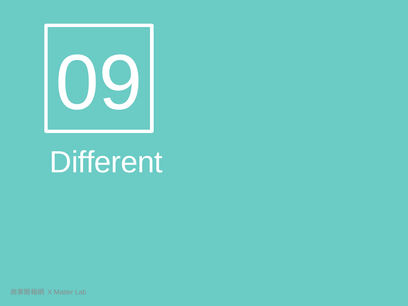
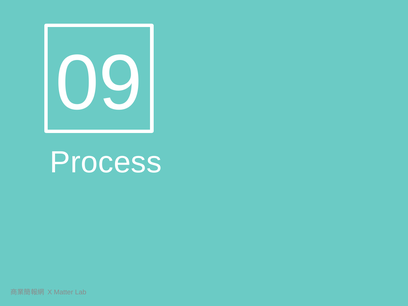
Different: Different -> Process (106, 162)
